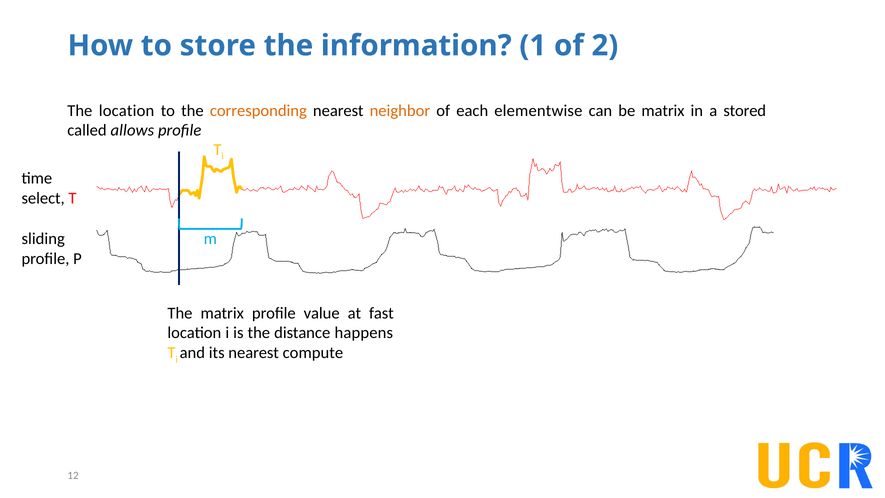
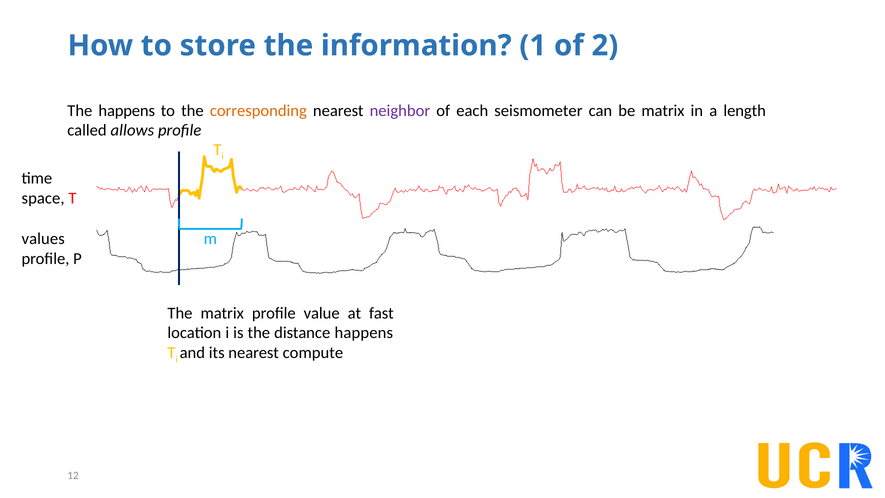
The location: location -> happens (127, 110)
neighbor colour: orange -> purple (400, 110)
elementwise: elementwise -> seismometer (538, 110)
stored: stored -> length (745, 110)
select: select -> space (43, 198)
sliding: sliding -> values (43, 239)
